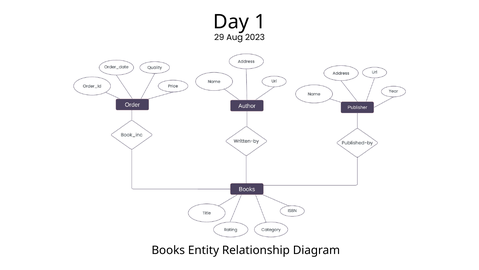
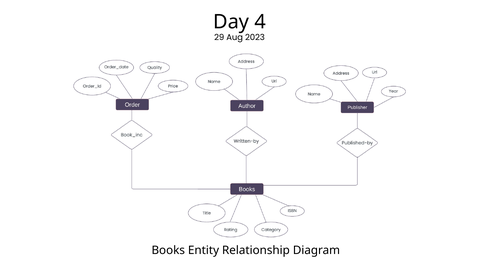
1: 1 -> 4 (260, 22)
